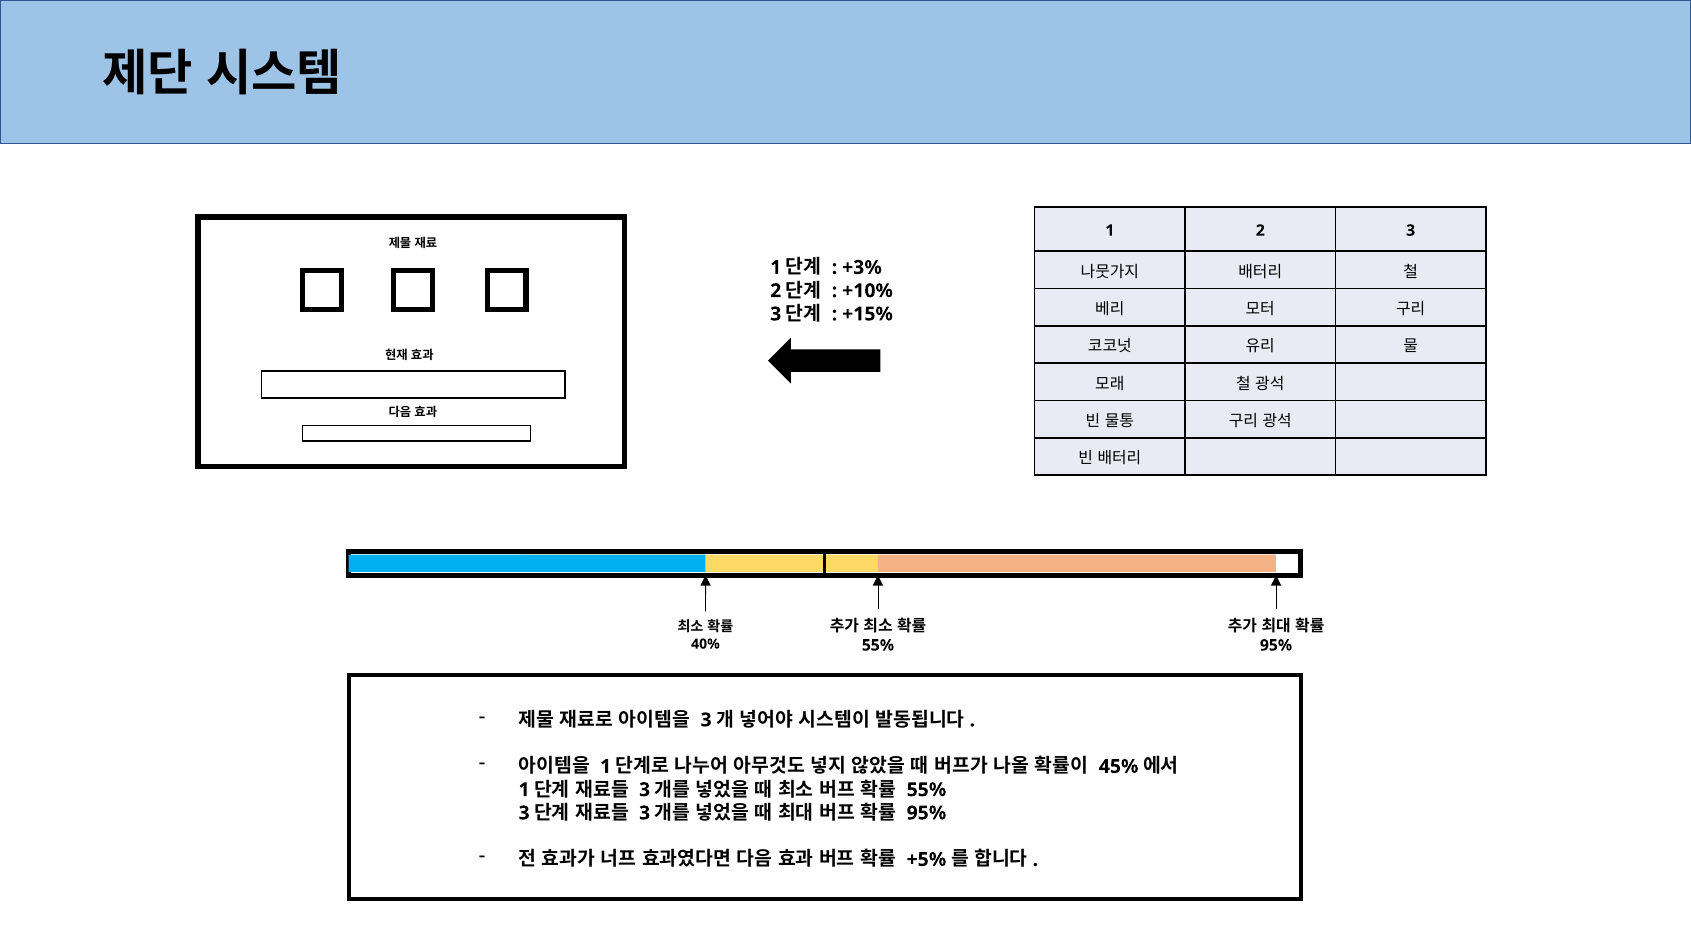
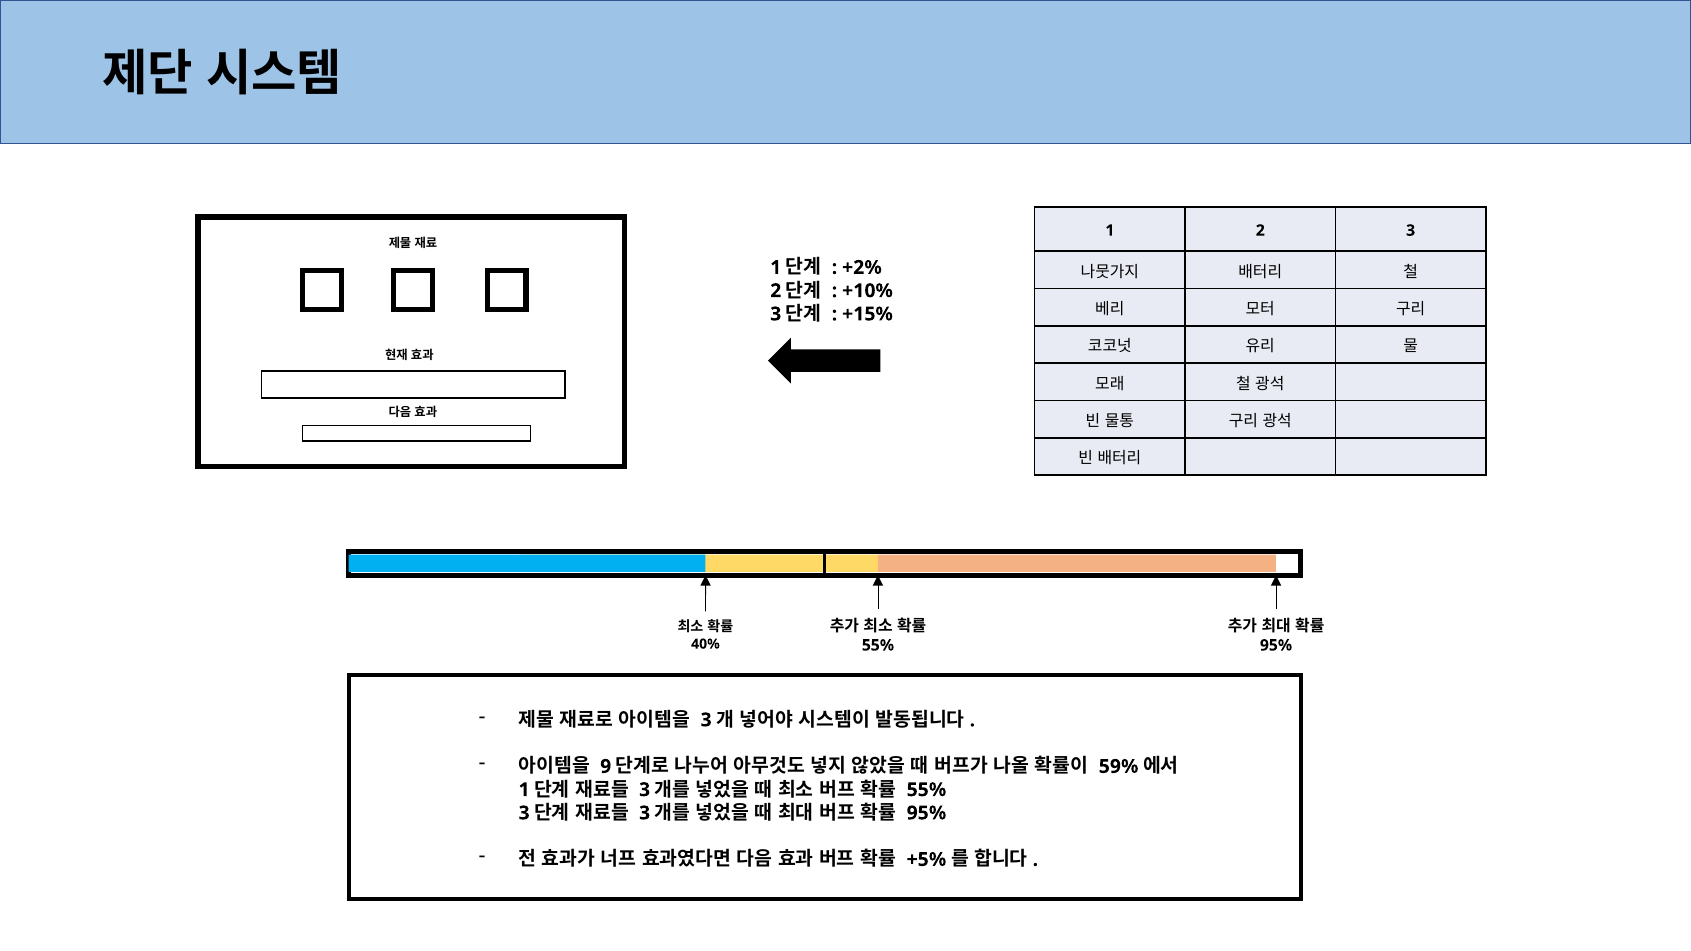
+3%: +3% -> +2% (862, 268)
1: 1 -> 9 (606, 767)
45%: 45% -> 59% (1119, 767)
